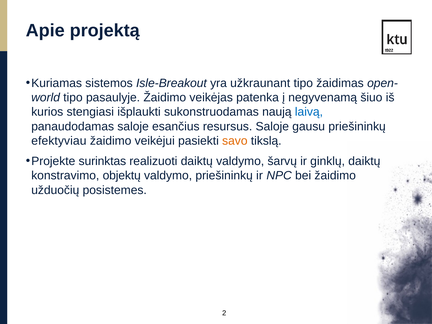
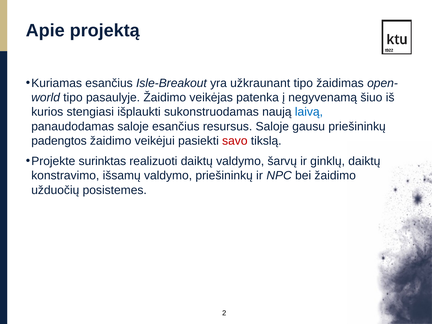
Kuriamas sistemos: sistemos -> esančius (109, 83)
efektyviau: efektyviau -> padengtos (59, 141)
savo colour: orange -> red (235, 141)
objektų: objektų -> išsamų (122, 176)
